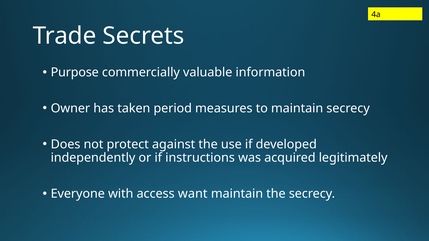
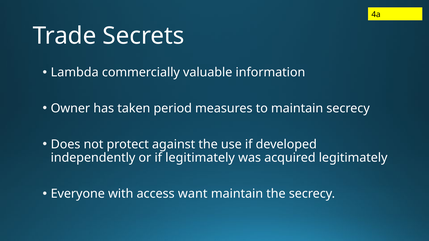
Purpose: Purpose -> Lambda (75, 73)
if instructions: instructions -> legitimately (200, 158)
